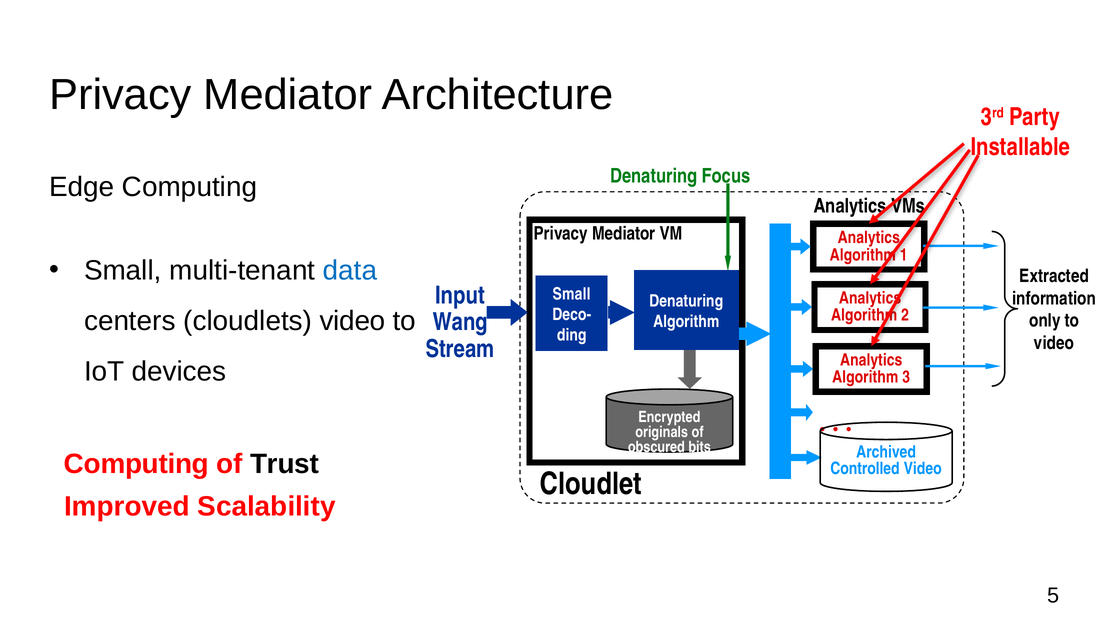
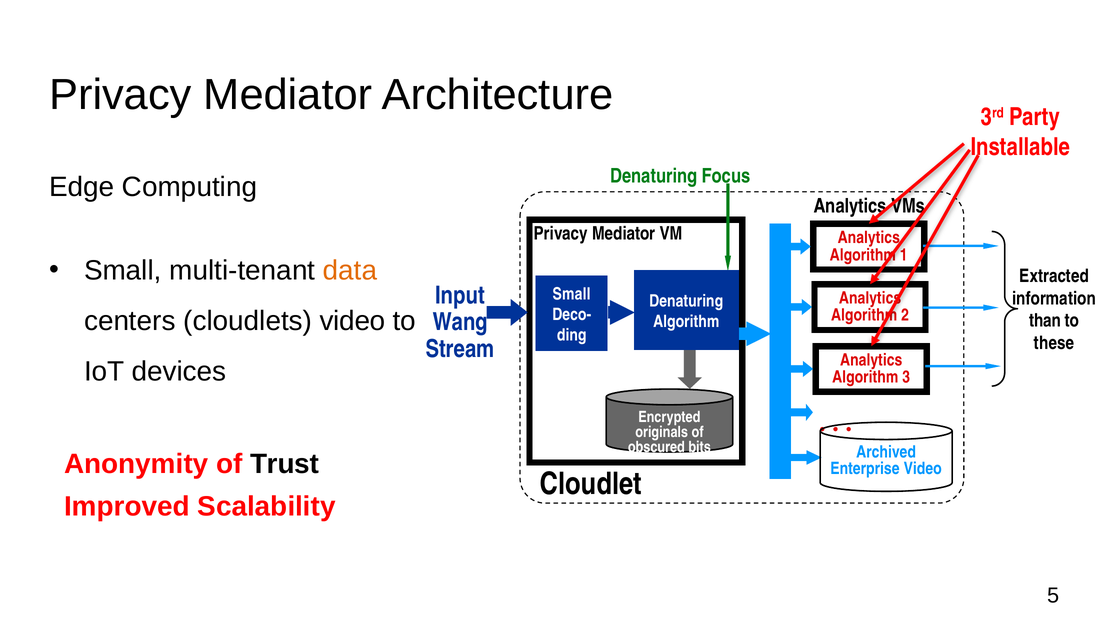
data colour: blue -> orange (350, 271)
only: only -> than (1045, 321)
video: video -> these (1054, 343)
Computing: Computing -> Anonymity (136, 464)
Controlled: Controlled -> Enterprise (865, 469)
